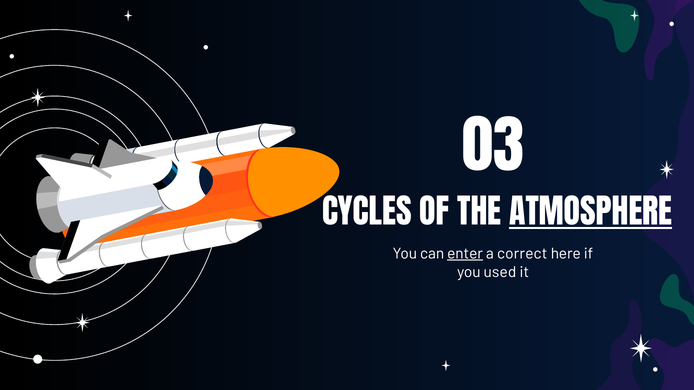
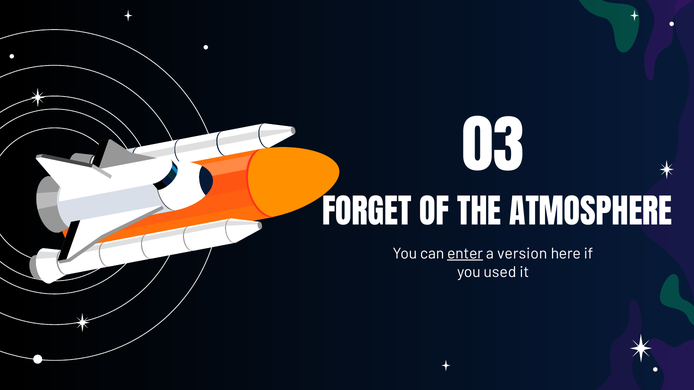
CYCLES: CYCLES -> FORGET (367, 214)
ATMOSPHERE underline: present -> none (591, 214)
correct: correct -> version (522, 254)
